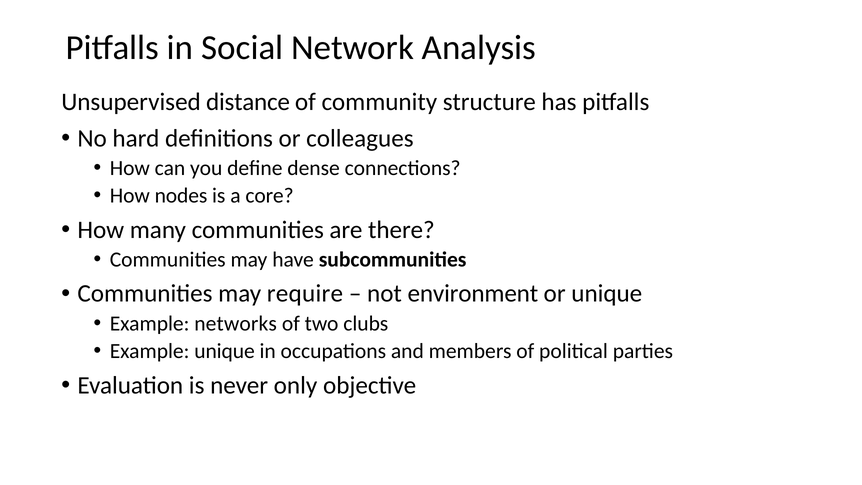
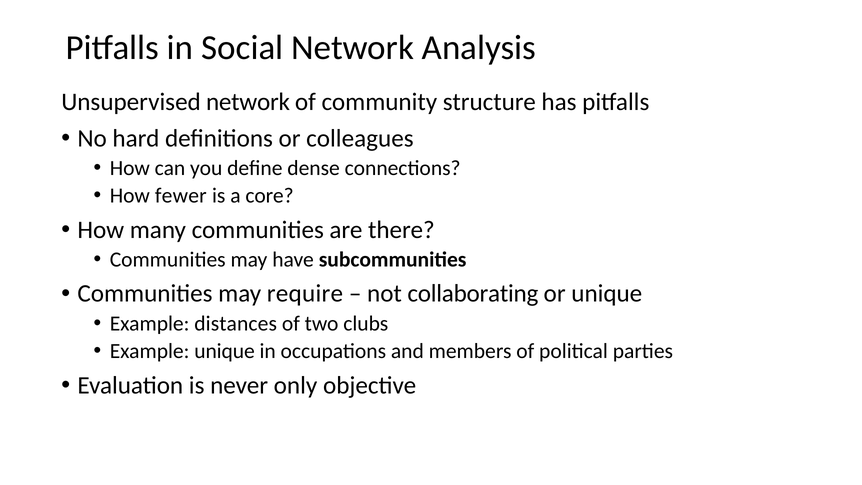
Unsupervised distance: distance -> network (248, 102)
nodes: nodes -> fewer (181, 196)
environment: environment -> collaborating (473, 294)
networks: networks -> distances (236, 323)
